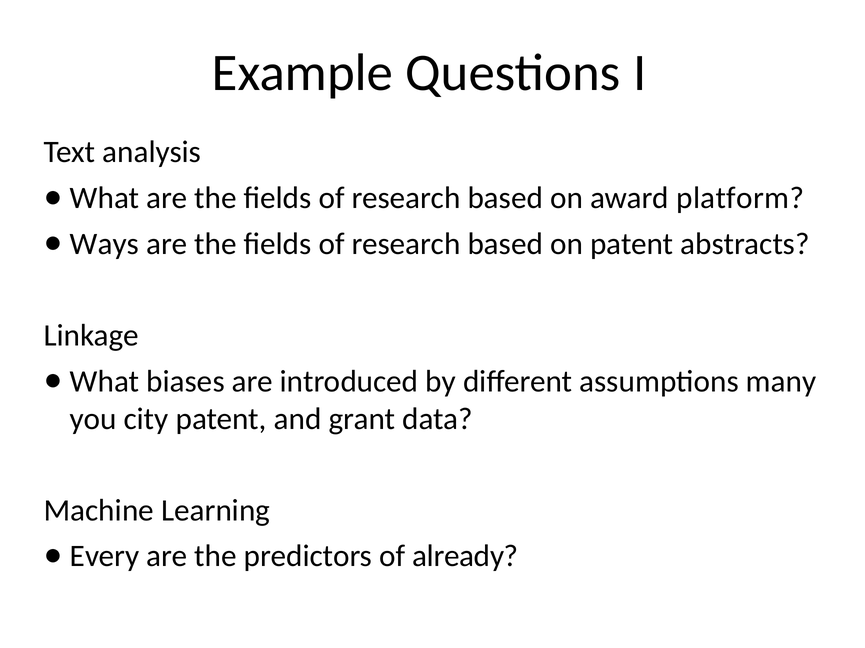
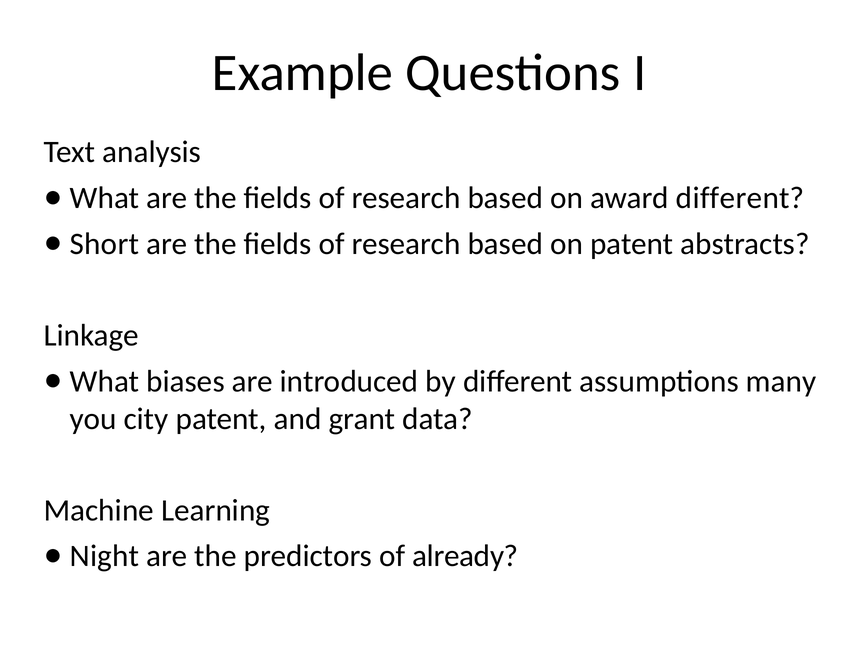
award platform: platform -> different (740, 198)
Ways: Ways -> Short (104, 244)
Every: Every -> Night (104, 557)
